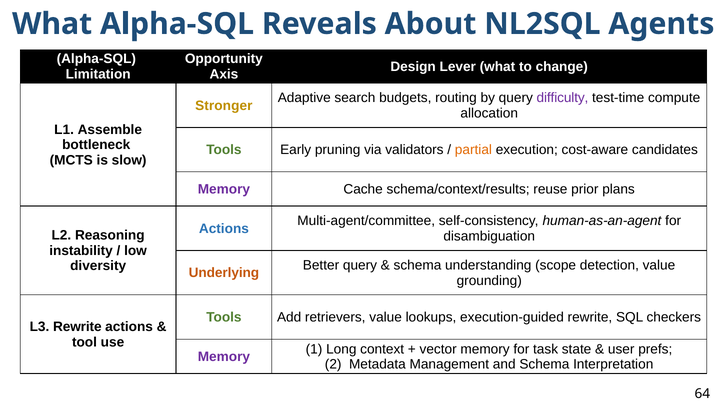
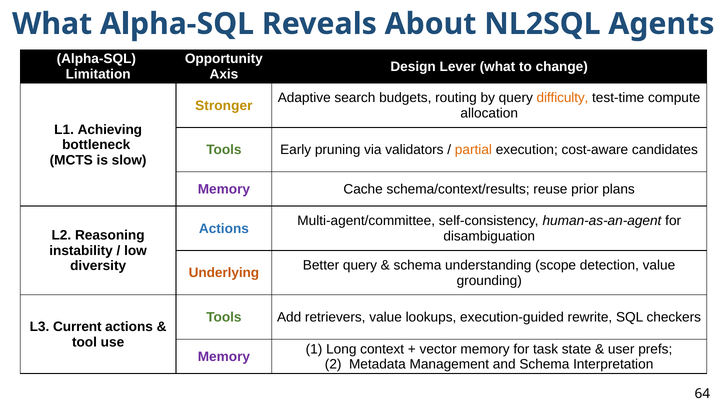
difficulty colour: purple -> orange (562, 98)
Assemble: Assemble -> Achieving (110, 130)
L3 Rewrite: Rewrite -> Current (77, 327)
